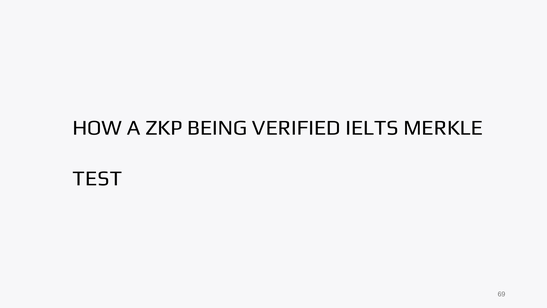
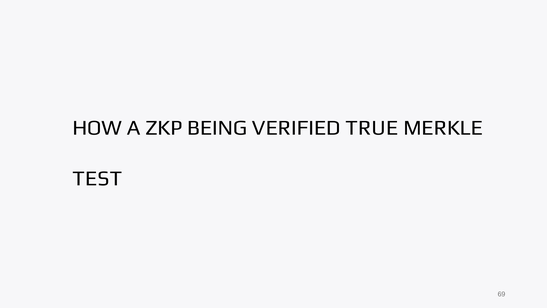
IELTS: IELTS -> TRUE (372, 128)
